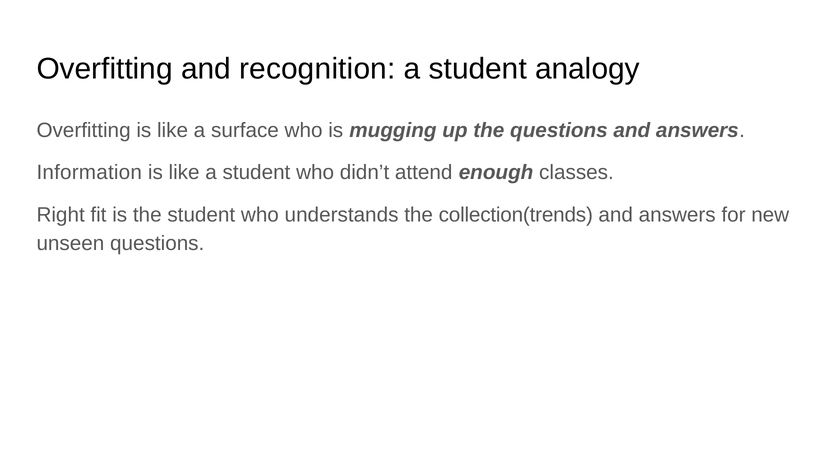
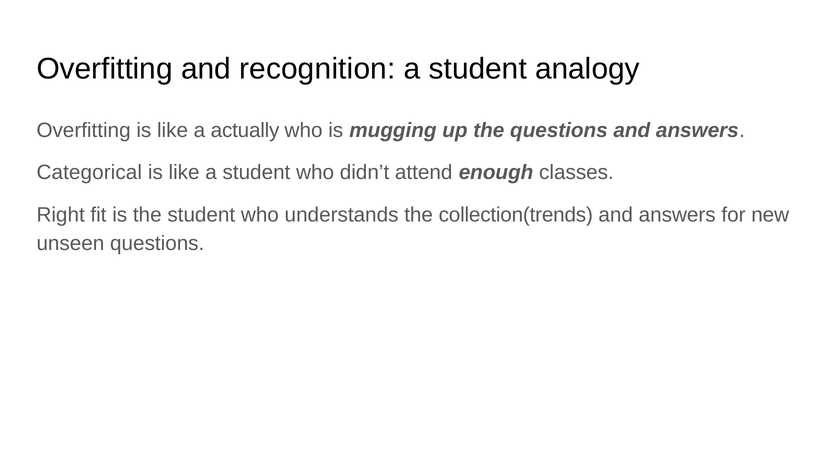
surface: surface -> actually (245, 130)
Information: Information -> Categorical (89, 173)
